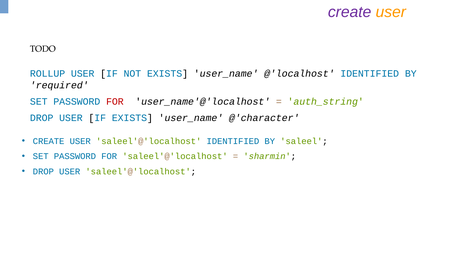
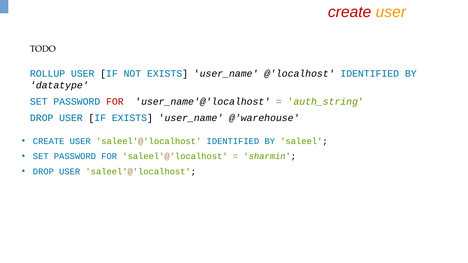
create colour: purple -> red (350, 12)
required: required -> datatype (59, 85)
@'character: @'character -> @'warehouse (264, 118)
